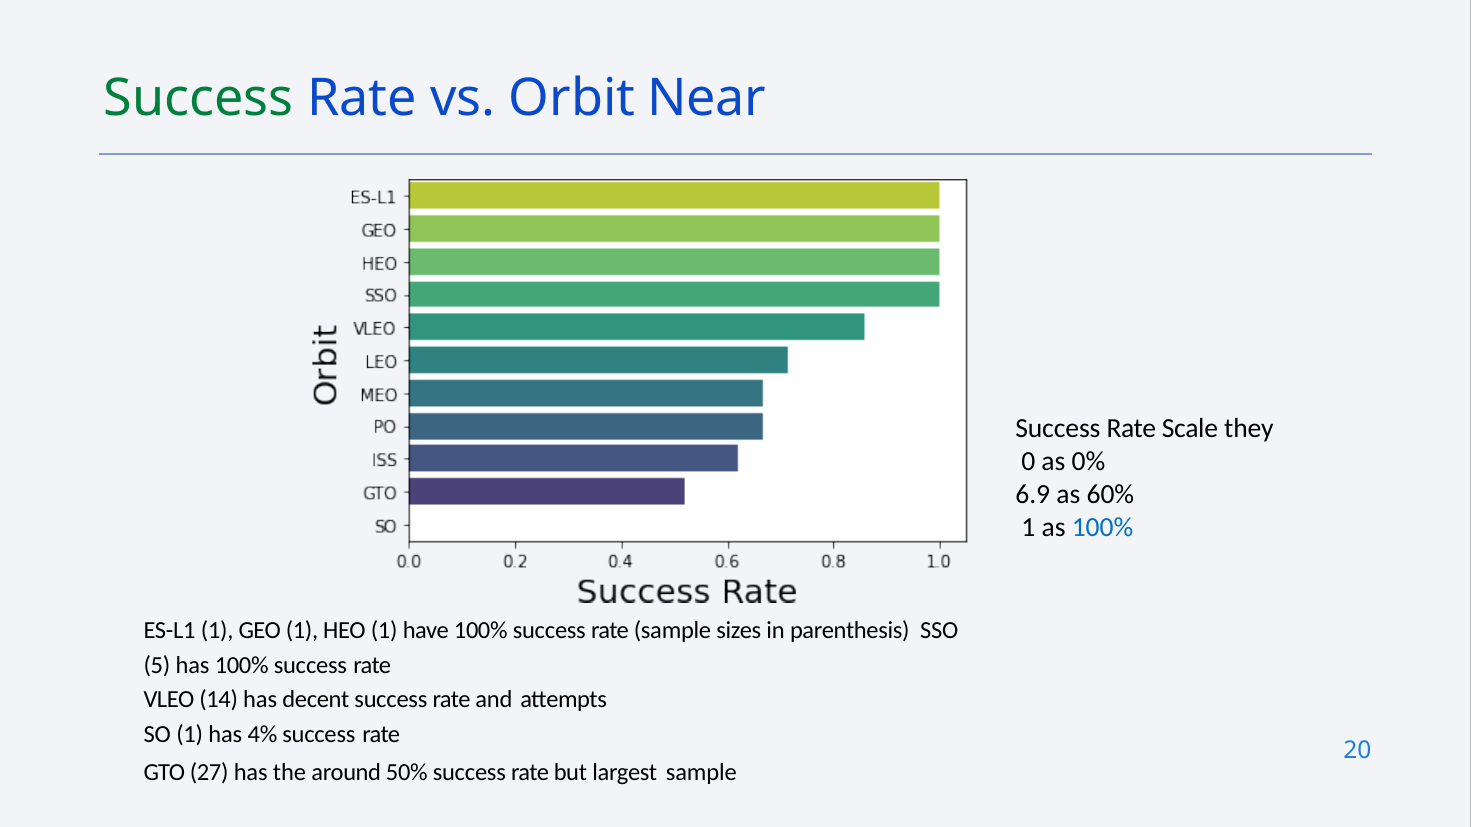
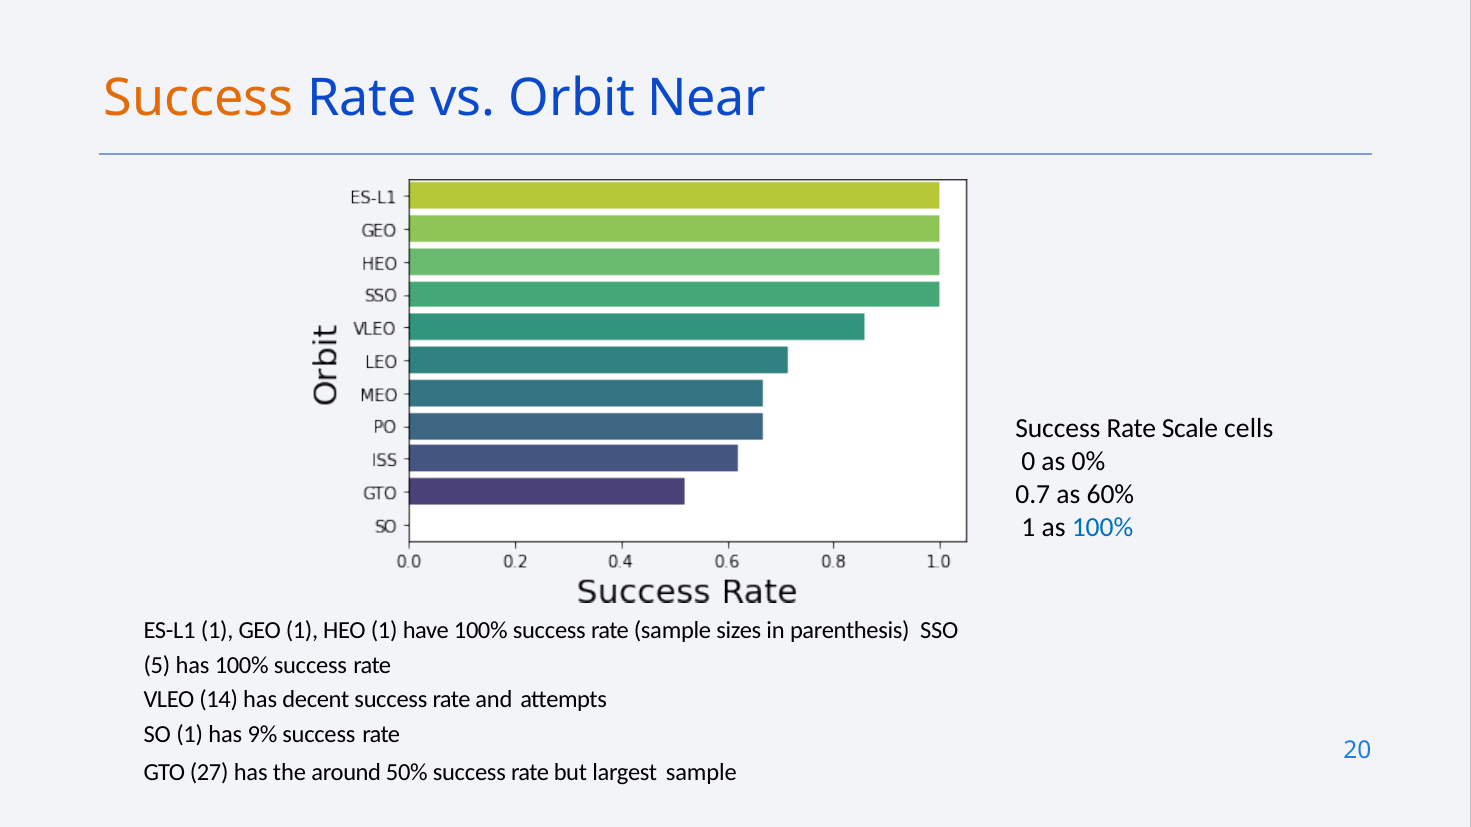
Success colour: green -> orange (199, 98)
they: they -> cells (1249, 429)
6.9: 6.9 -> 0.7 (1033, 495)
4%: 4% -> 9% (263, 735)
